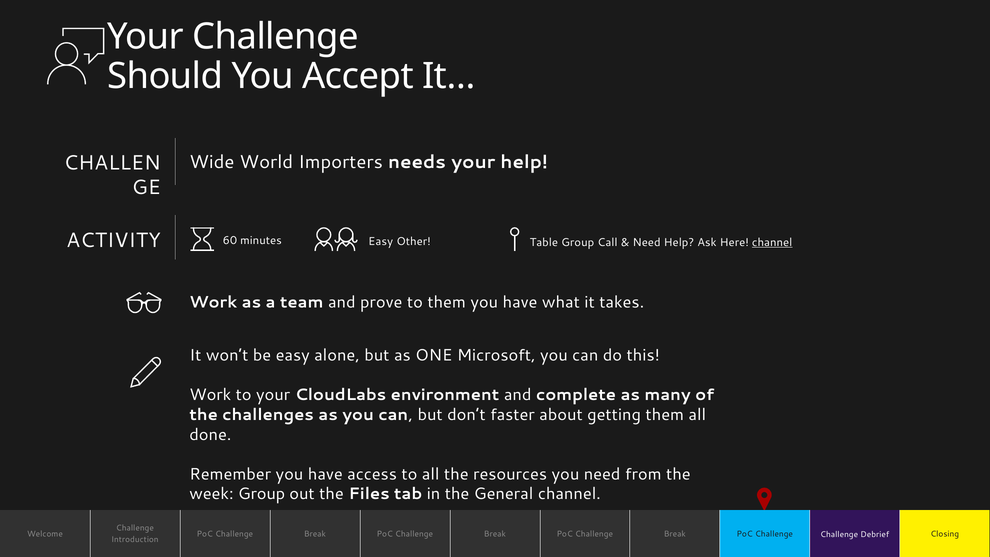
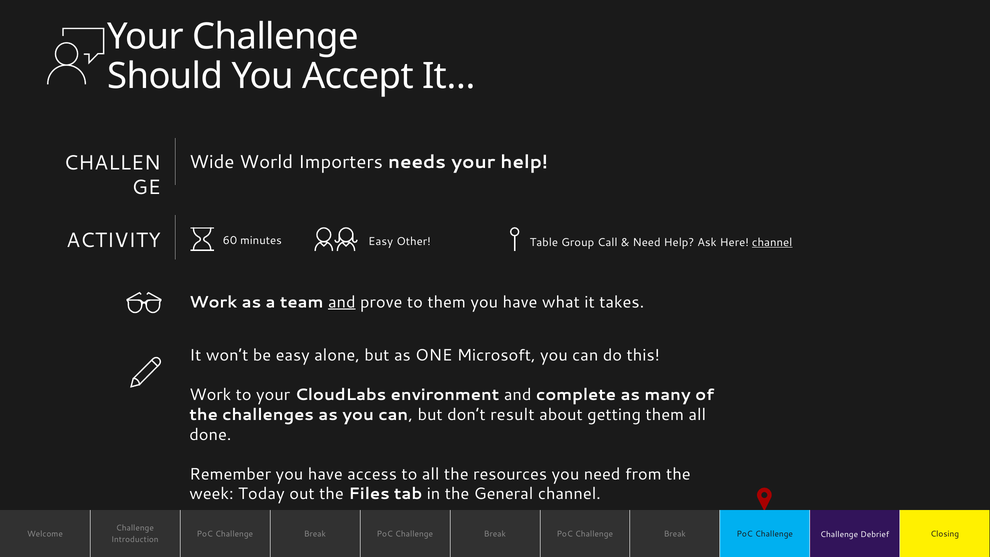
and underline: none -> present (342, 302)
faster: faster -> result (512, 415)
week Group: Group -> Today (261, 494)
